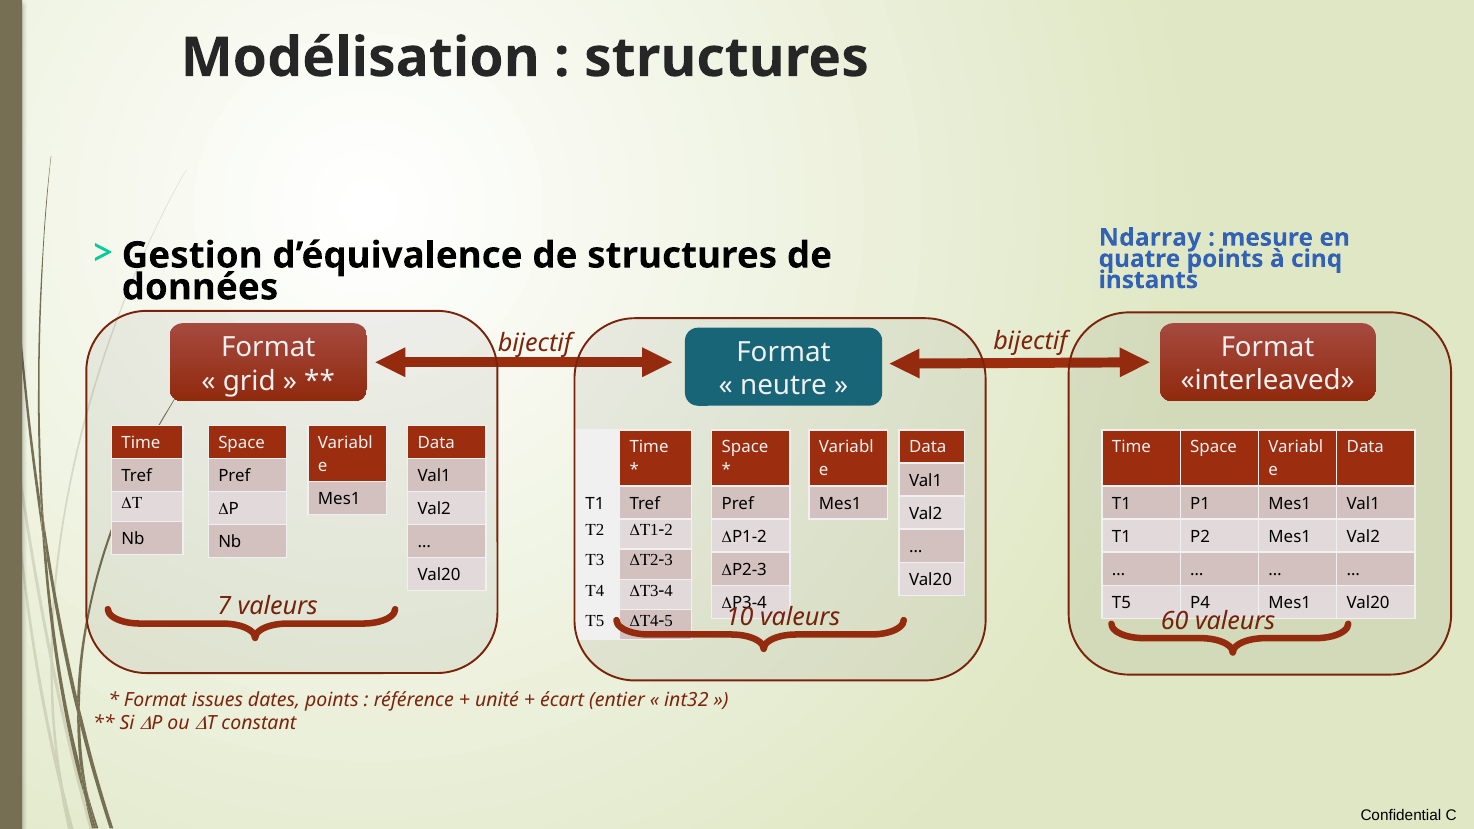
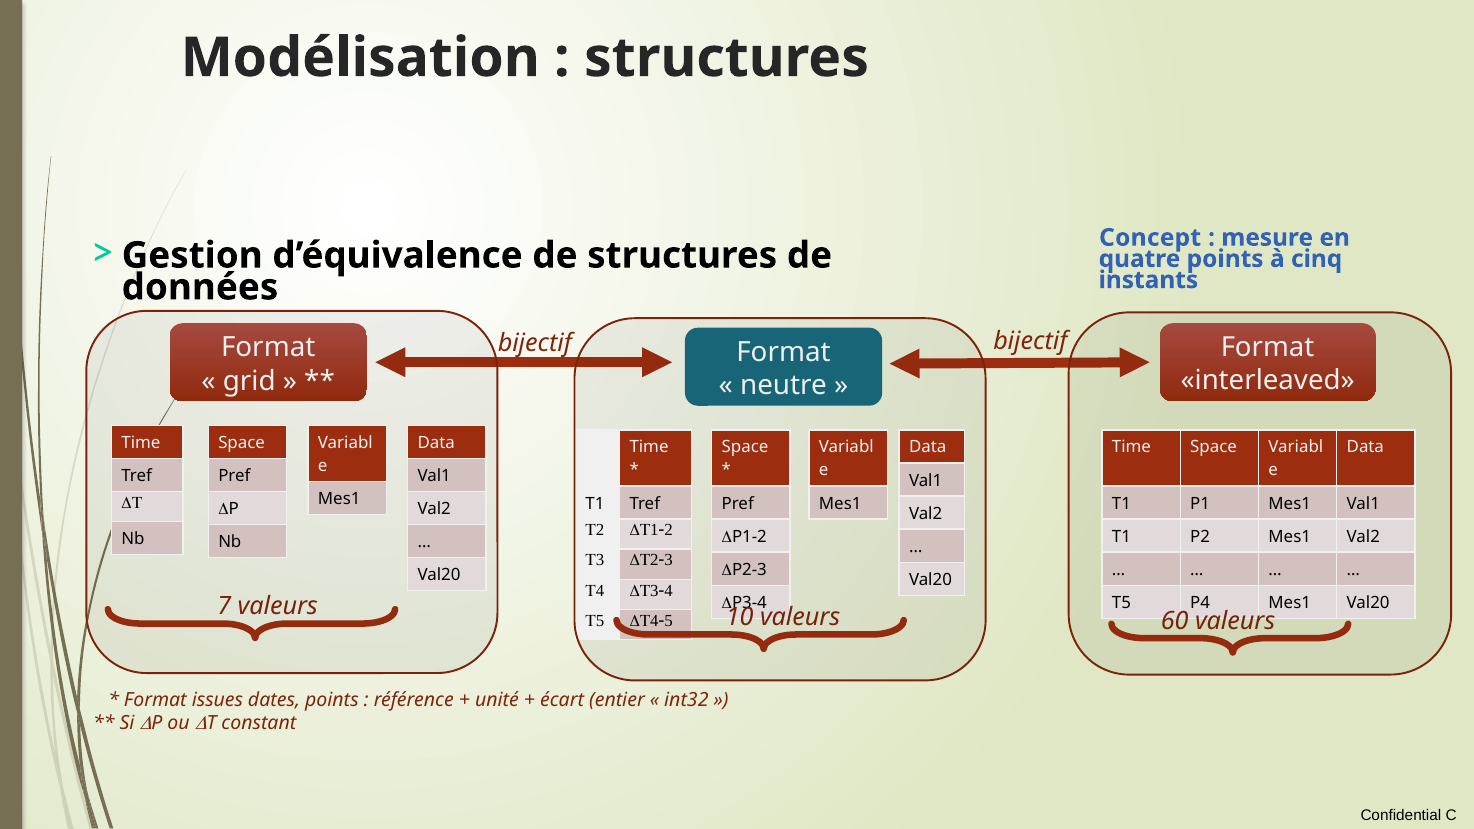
Ndarray: Ndarray -> Concept (1150, 238)
